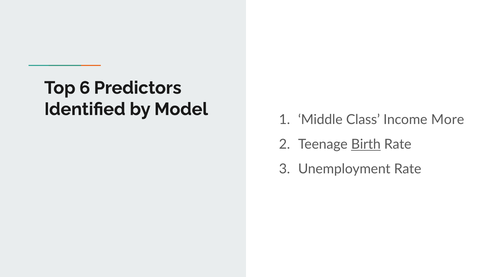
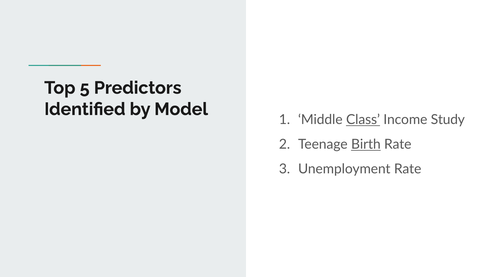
6: 6 -> 5 (85, 88)
Class underline: none -> present (363, 120)
More: More -> Study (448, 120)
